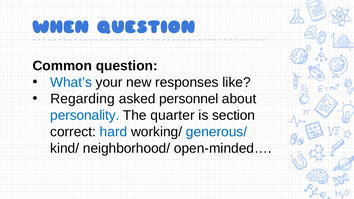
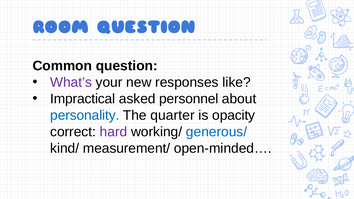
WHEN: WHEN -> ROOM (61, 27)
What’s colour: blue -> purple (71, 82)
Regarding: Regarding -> Impractical (83, 99)
section: section -> opacity (234, 115)
hard colour: blue -> purple (114, 132)
neighborhood/: neighborhood/ -> measurement/ (127, 148)
